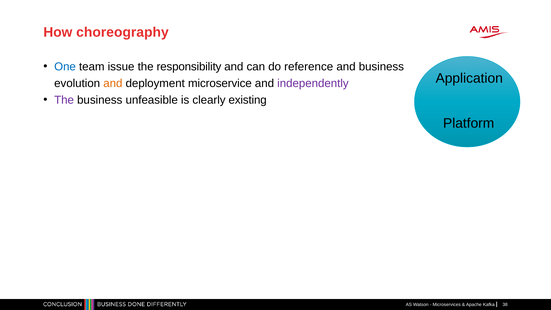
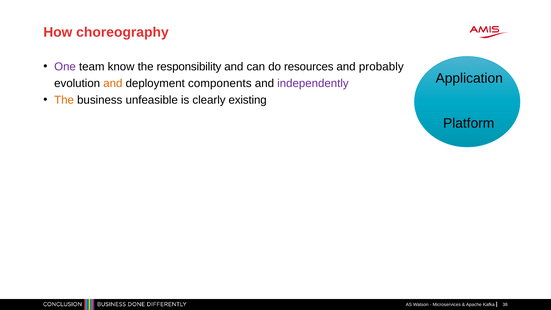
One colour: blue -> purple (65, 67)
issue: issue -> know (121, 67)
reference: reference -> resources (309, 67)
and business: business -> probably (381, 67)
microservice: microservice -> components (220, 83)
The colour: purple -> orange (64, 100)
